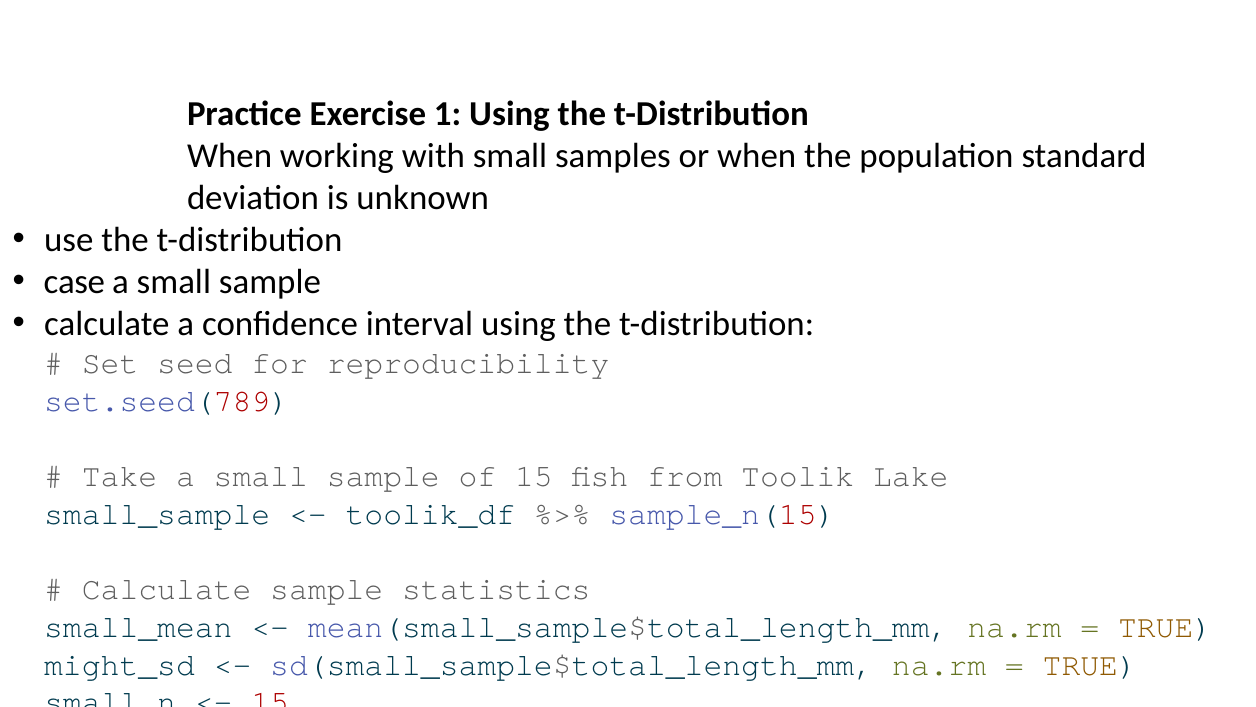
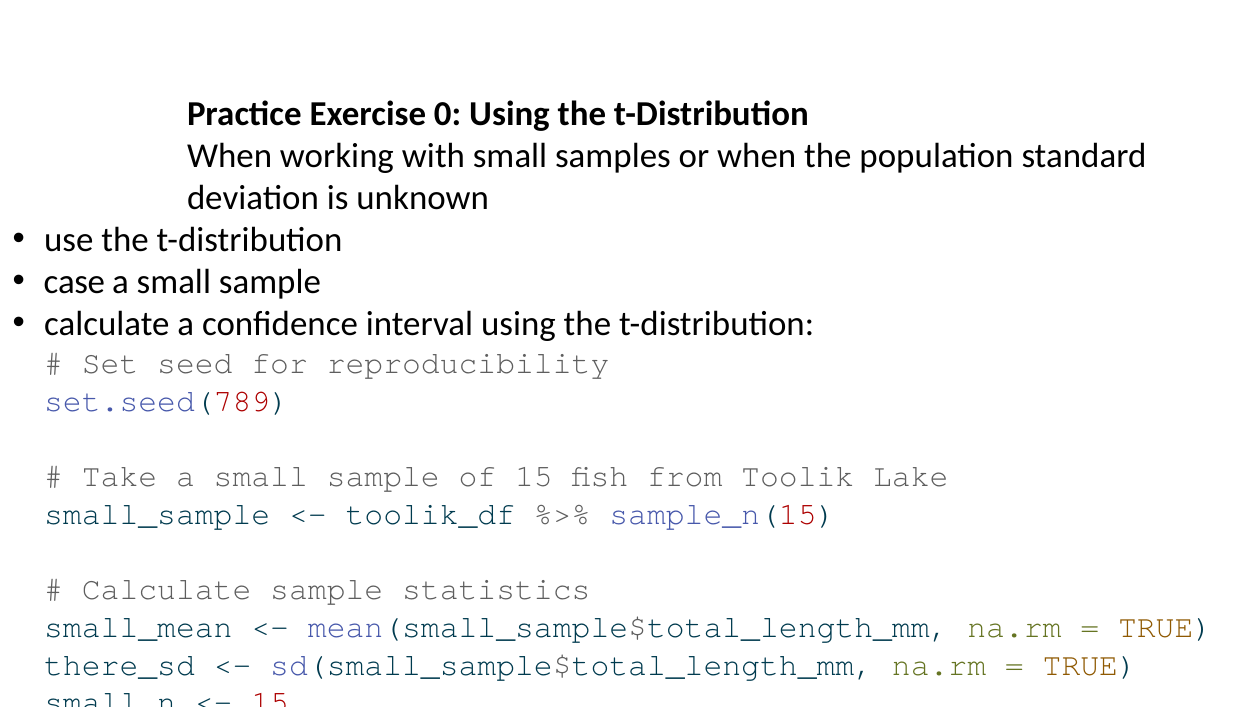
Exercise 1: 1 -> 0 (448, 114)
might_sd: might_sd -> there_sd (120, 664)
